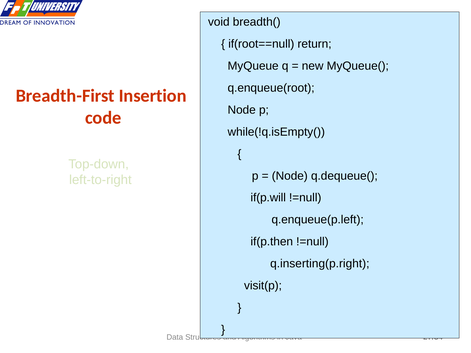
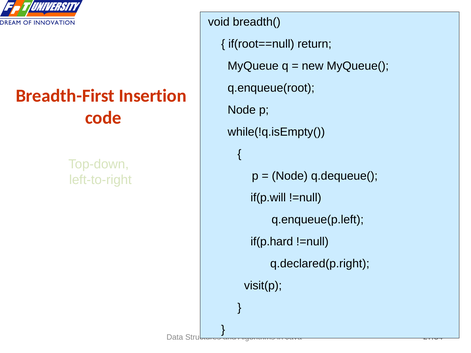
if(p.then: if(p.then -> if(p.hard (272, 242)
q.inserting(p.right: q.inserting(p.right -> q.declared(p.right (320, 264)
